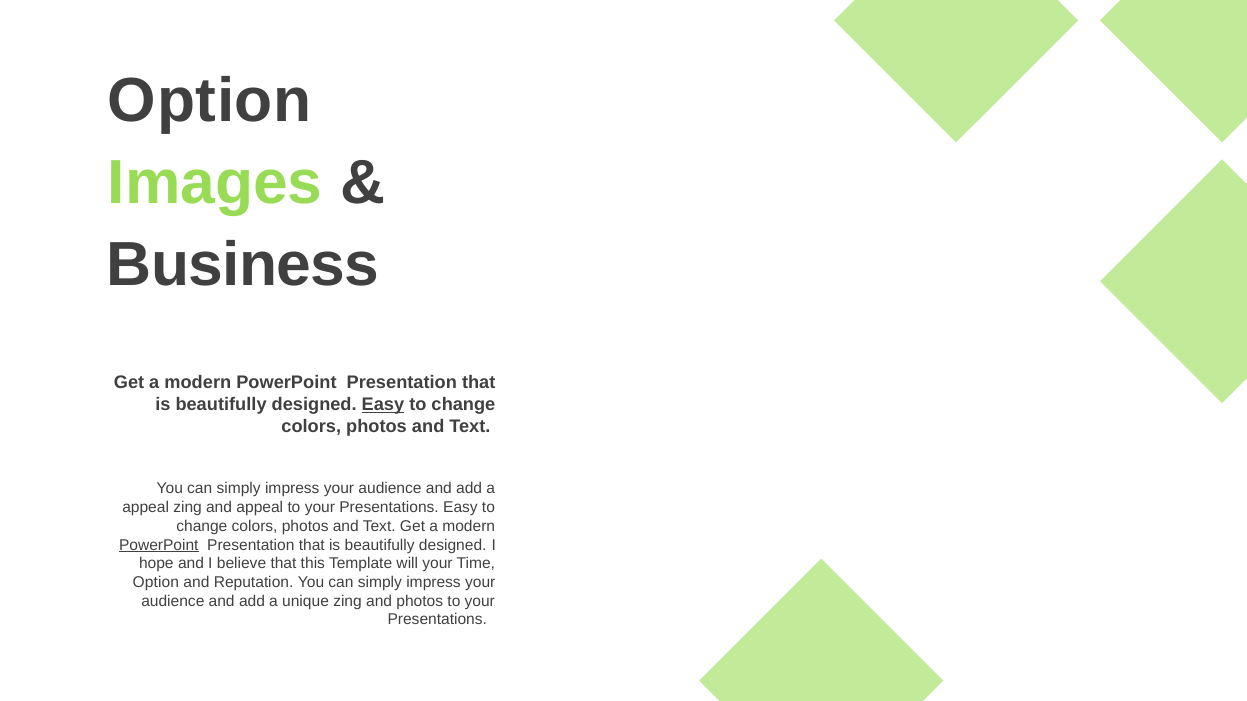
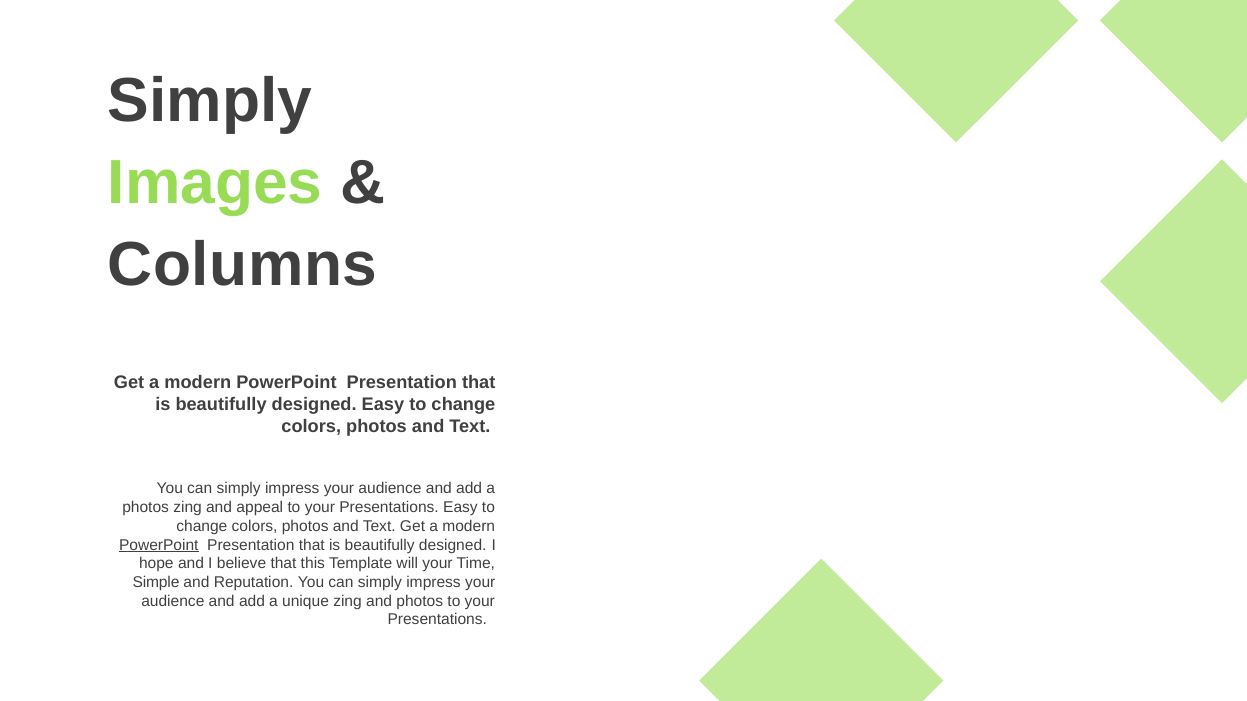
Option: Option -> Simply (210, 101)
Business: Business -> Columns (243, 266)
Easy underline: present -> none (383, 405)
appeal: appeal -> photos (146, 508)
Option: Option -> Simple (156, 583)
